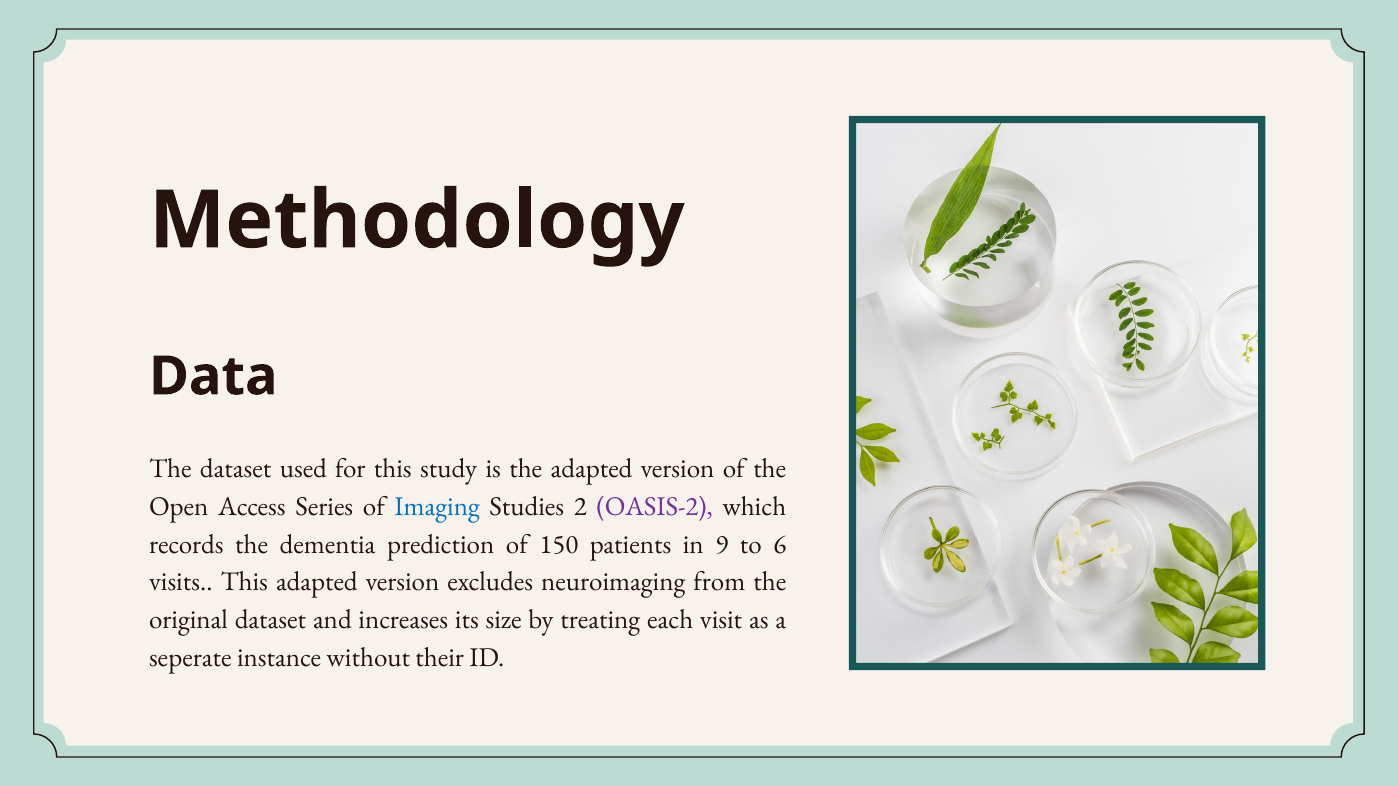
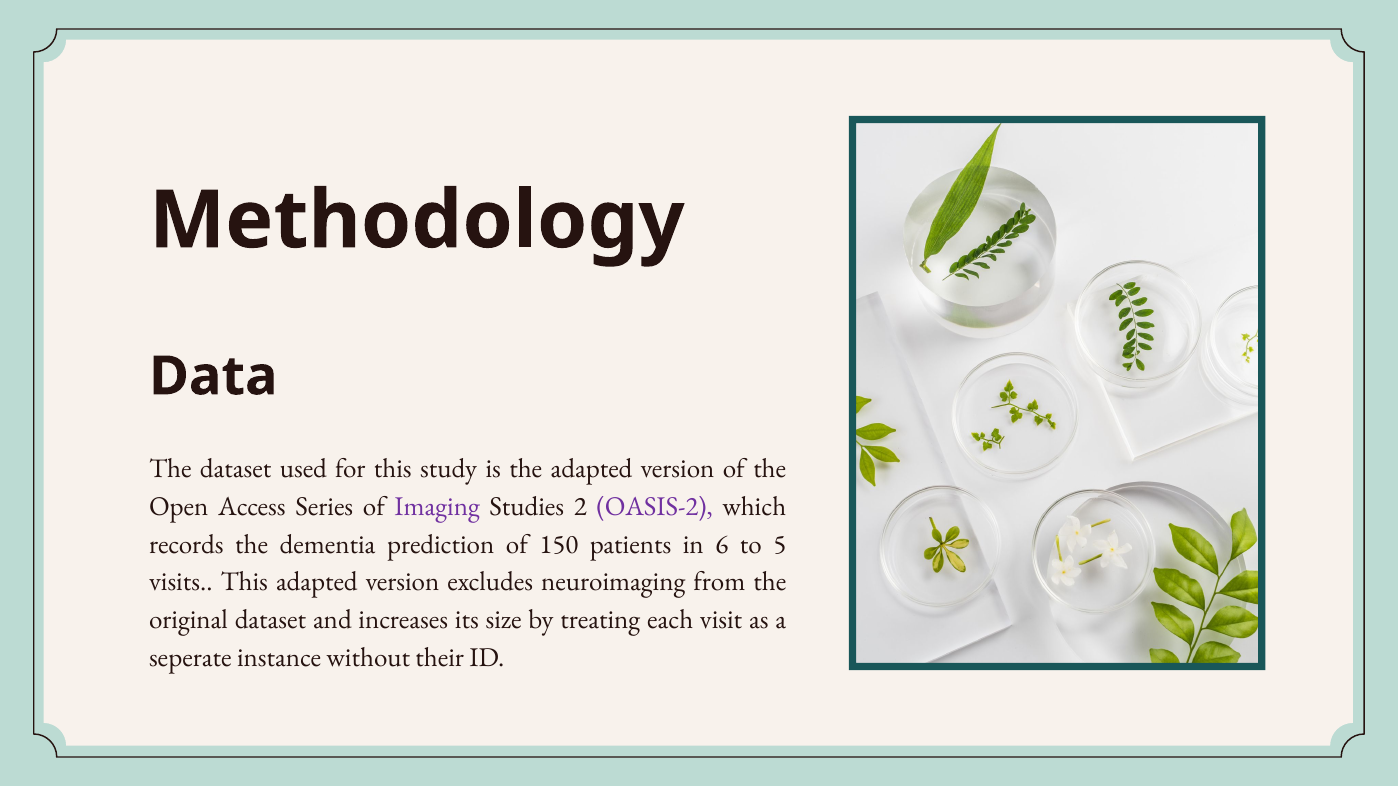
Imaging colour: blue -> purple (437, 506)
9: 9 -> 6 (722, 544)
6: 6 -> 5 (780, 544)
